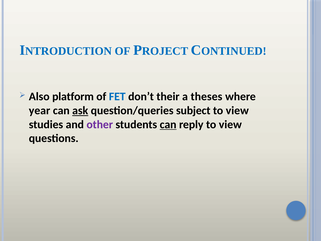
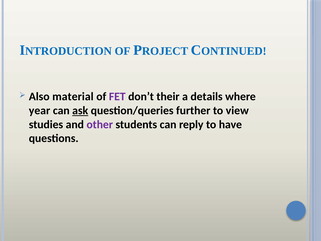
platform: platform -> material (73, 97)
FET colour: blue -> purple (117, 97)
theses: theses -> details (207, 97)
subject: subject -> further (193, 110)
can underline: present -> none (168, 124)
reply to view: view -> have (230, 124)
